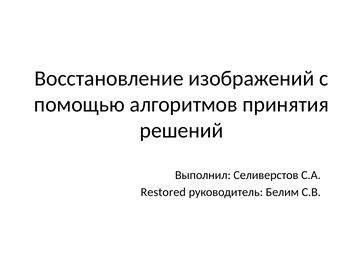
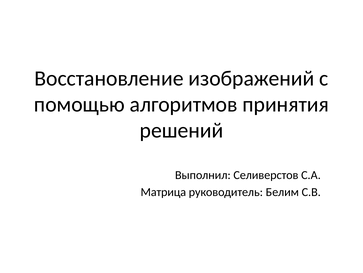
Restored: Restored -> Матрица (163, 192)
